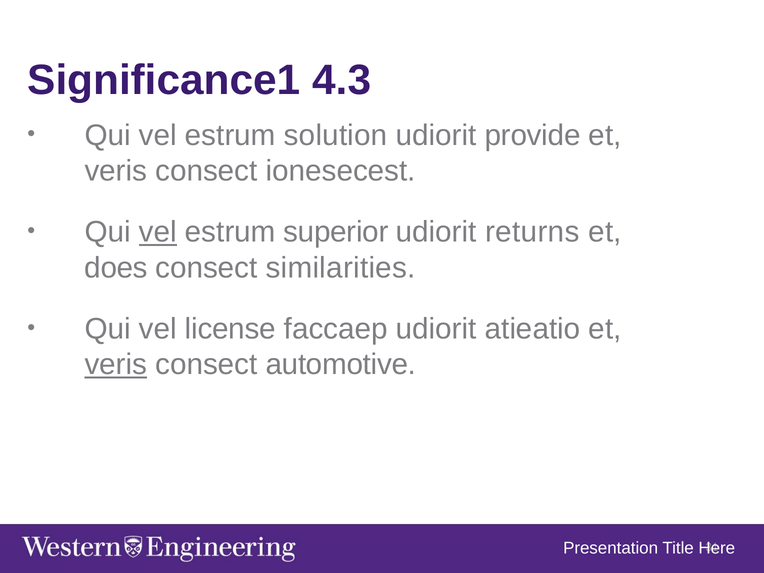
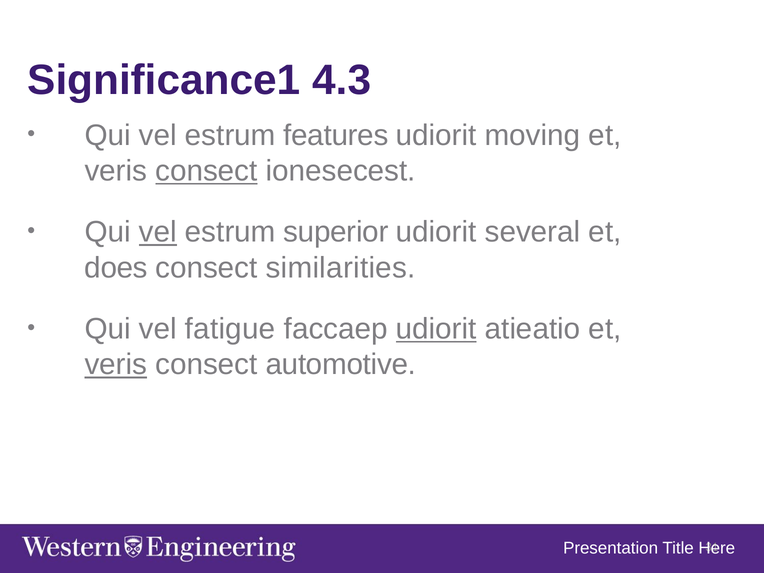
solution: solution -> features (336, 135)
provide: provide -> moving (533, 135)
consect underline: none -> present (206, 171)
returns: returns -> several (533, 232)
license: license -> fatigue (230, 329)
udiorit underline: none -> present (436, 329)
